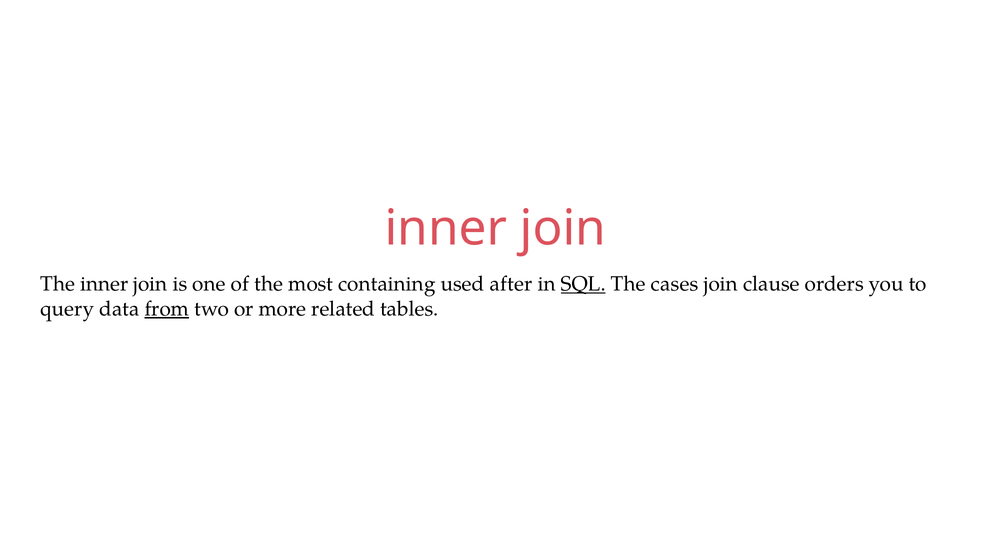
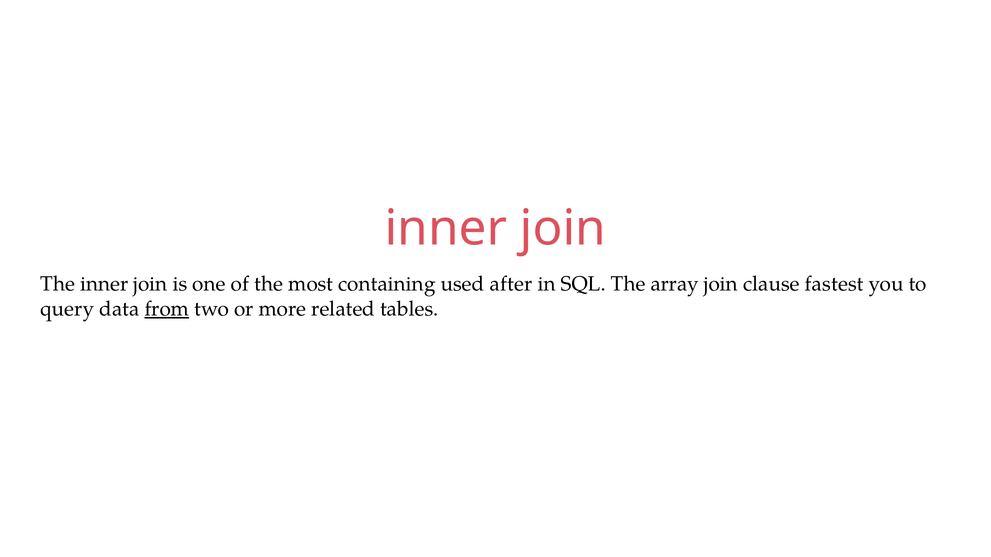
SQL underline: present -> none (583, 284)
cases: cases -> array (675, 284)
orders: orders -> fastest (834, 284)
